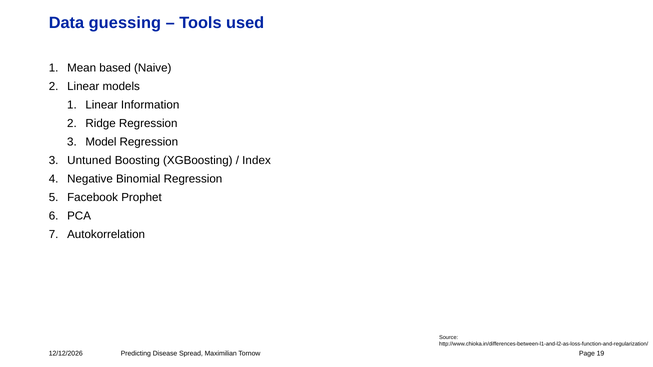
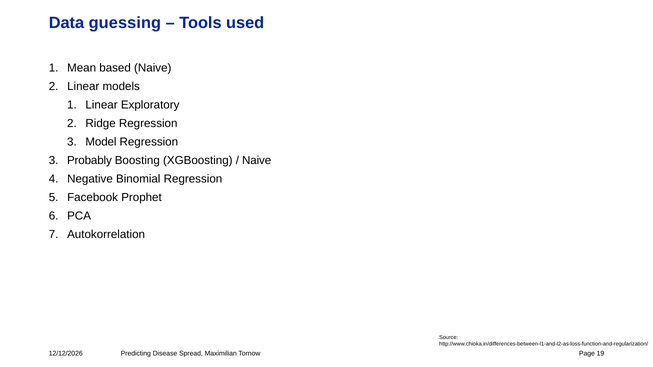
Information: Information -> Exploratory (150, 105)
Untuned: Untuned -> Probably (89, 161)
Index: Index -> Naive (257, 161)
